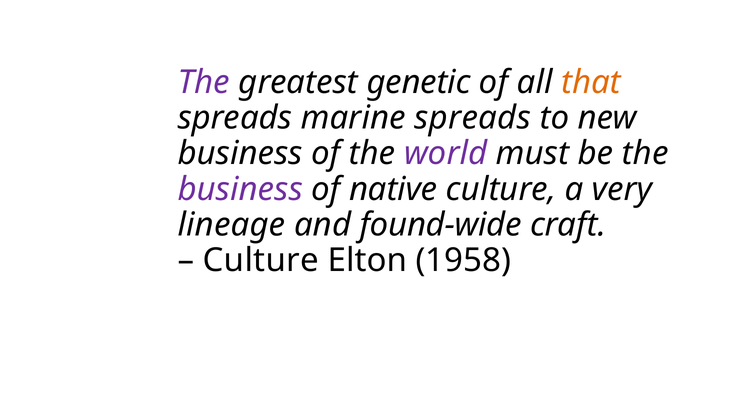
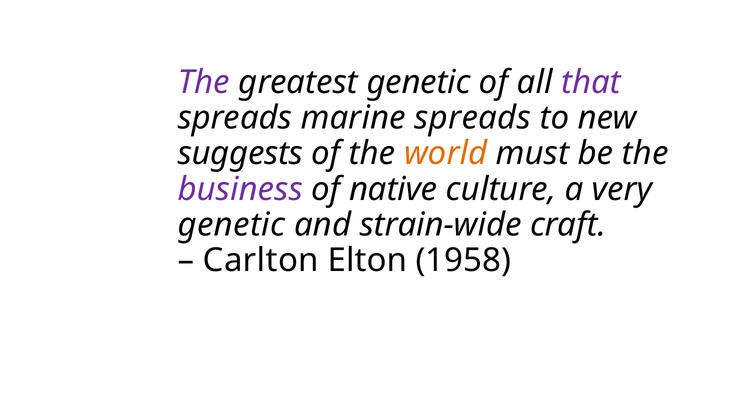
that colour: orange -> purple (591, 82)
business: business -> suggests (240, 153)
world colour: purple -> orange (446, 153)
lineage: lineage -> genetic (231, 225)
found-wide: found-wide -> strain-wide (441, 225)
Culture: Culture -> Carlton (261, 261)
